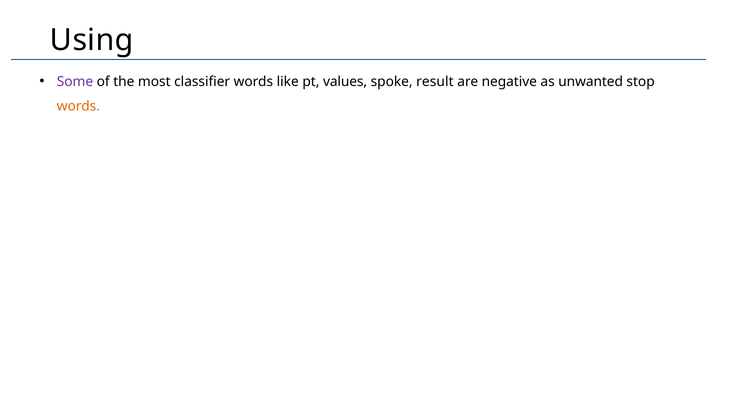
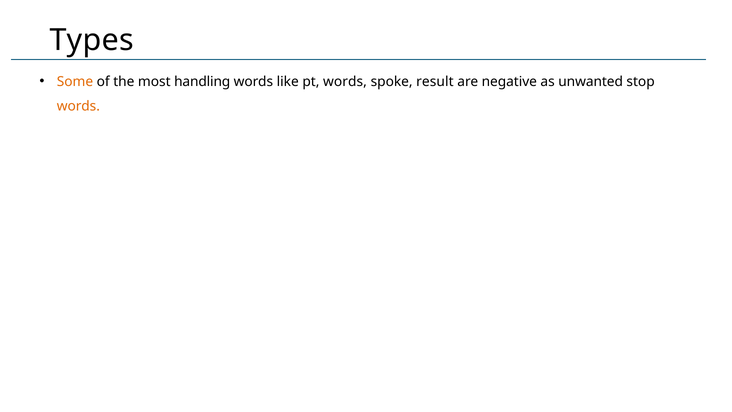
Using: Using -> Types (92, 40)
Some colour: purple -> orange (75, 82)
classifier: classifier -> handling (202, 82)
pt values: values -> words (345, 82)
